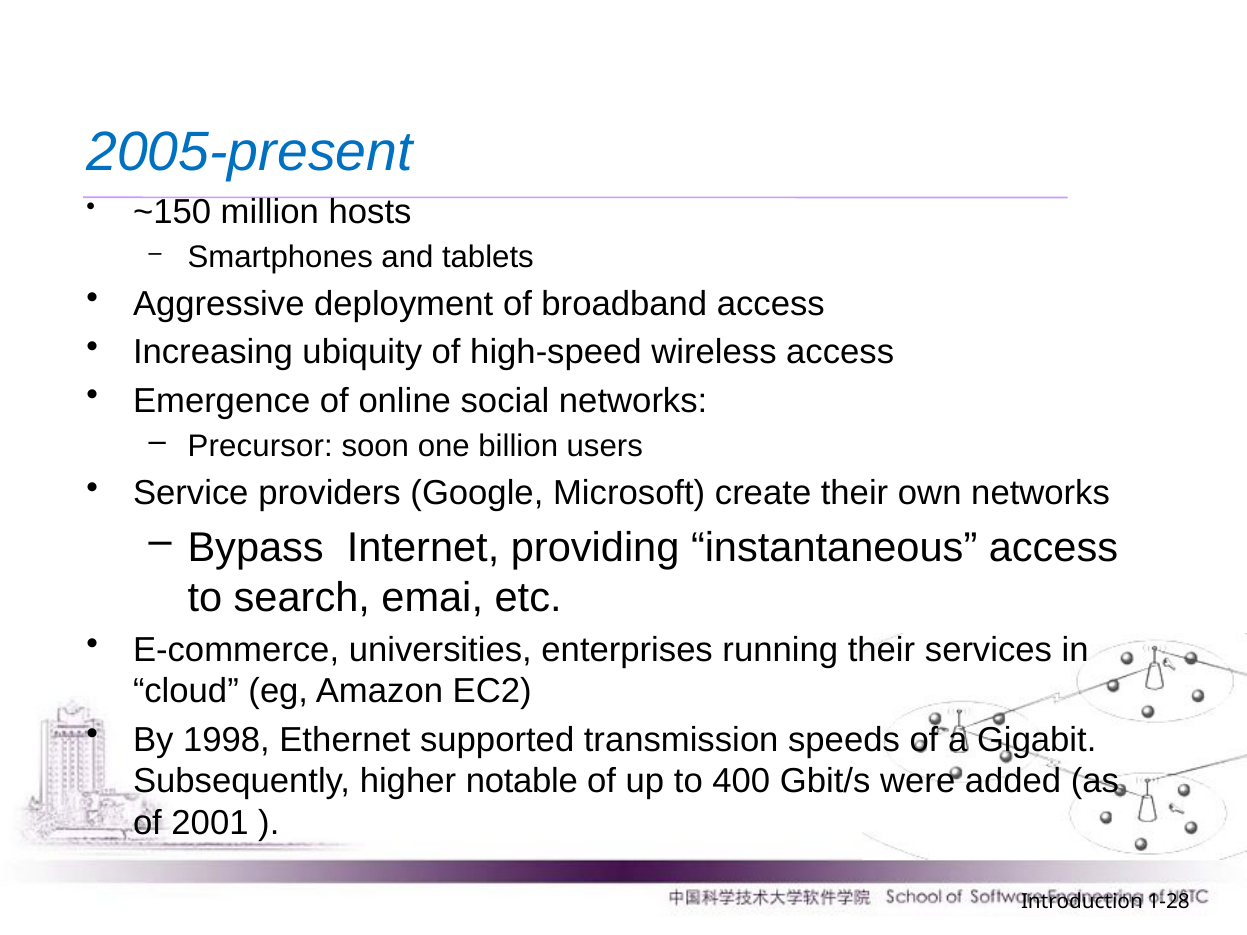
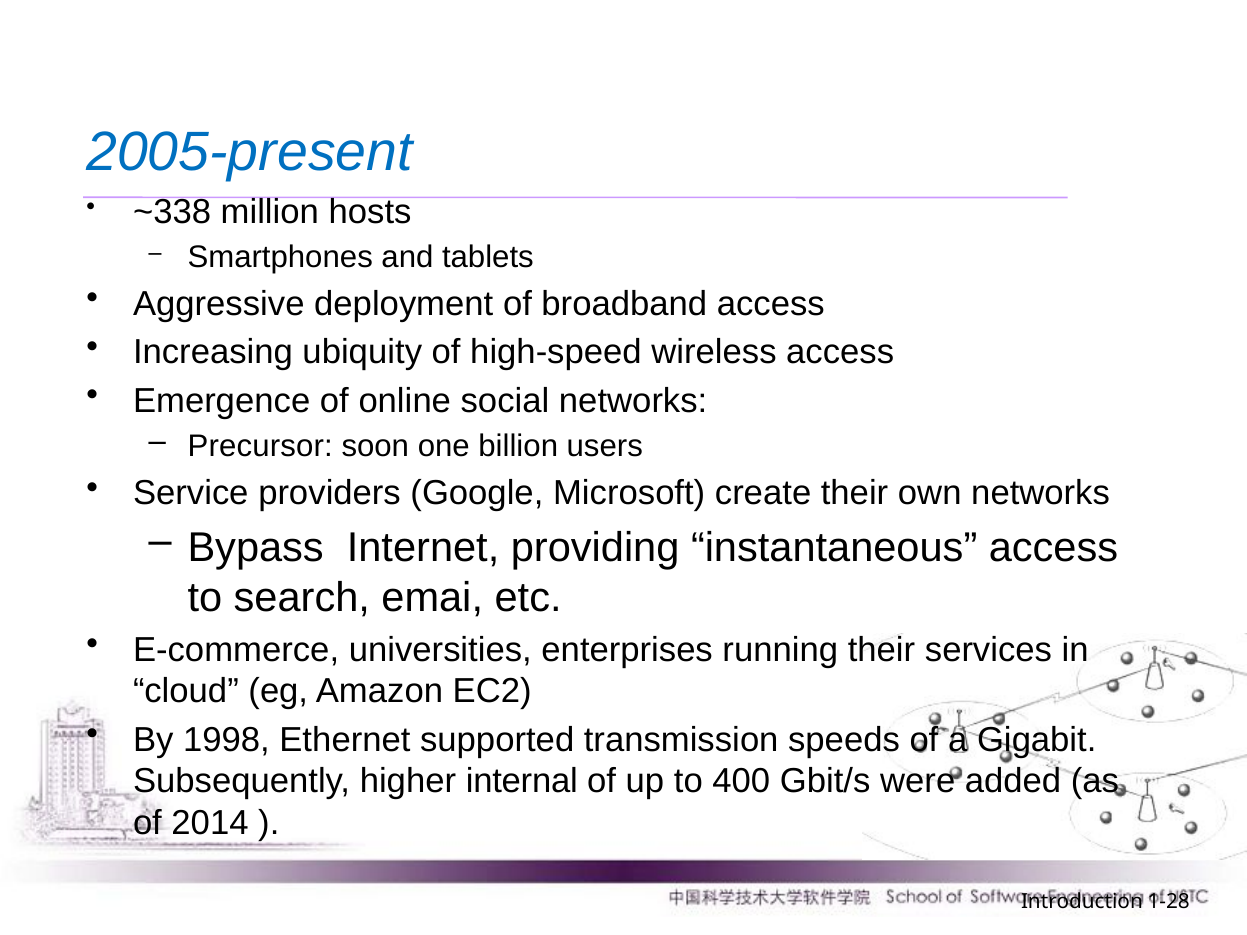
~150: ~150 -> ~338 (172, 212)
notable: notable -> internal (522, 782)
2001: 2001 -> 2014 (210, 823)
